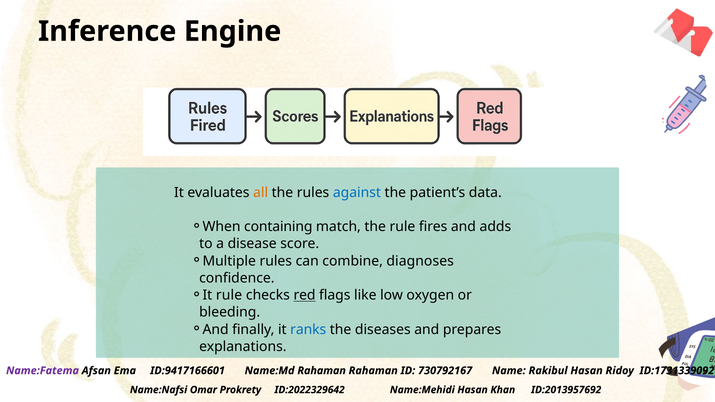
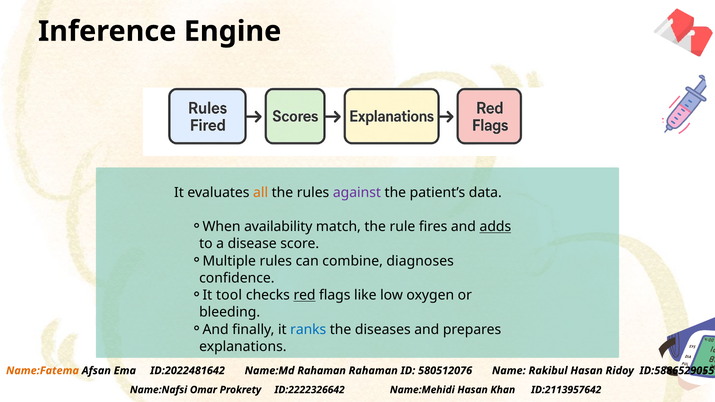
against colour: blue -> purple (357, 193)
containing: containing -> availability (278, 227)
adds underline: none -> present (495, 227)
It rule: rule -> tool (229, 295)
Name:Fatema colour: purple -> orange (43, 371)
ID:9417166601: ID:9417166601 -> ID:2022481642 (188, 371)
730792167: 730792167 -> 580512076 (445, 371)
ID:1731339092: ID:1731339092 -> ID:5886529055 (677, 371)
ID:2022329642: ID:2022329642 -> ID:2222326642 (310, 390)
ID:2013957692: ID:2013957692 -> ID:2113957642 (566, 390)
